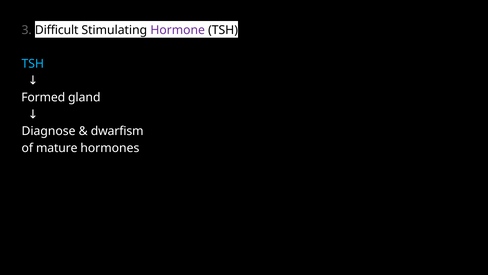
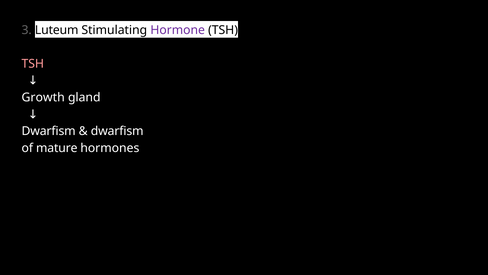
Difficult: Difficult -> Luteum (57, 30)
TSH colour: light blue -> pink (33, 64)
Formed: Formed -> Growth (43, 97)
Diagnose: Diagnose -> Dwarfism (49, 131)
